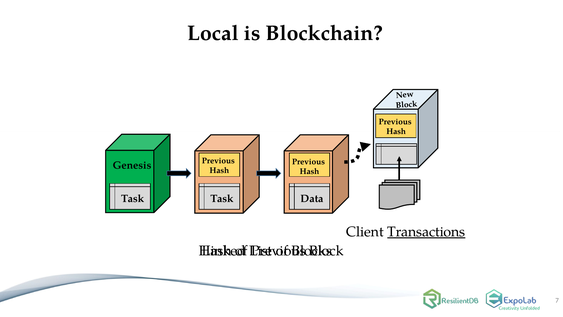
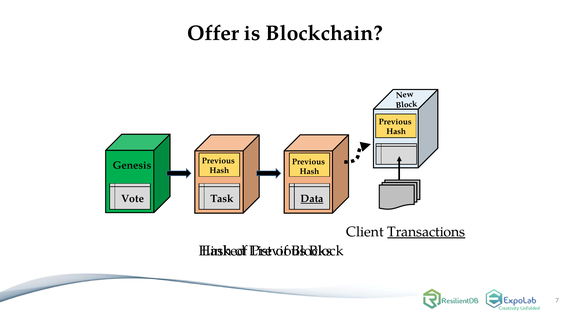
Local: Local -> Offer (213, 33)
Task: Task -> Vote (133, 199)
Data underline: none -> present (312, 199)
